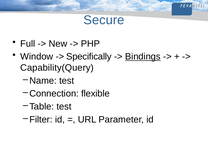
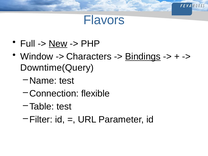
Secure: Secure -> Flavors (104, 20)
New underline: none -> present (58, 44)
Specifically: Specifically -> Characters (89, 57)
Capability(Query: Capability(Query -> Downtime(Query (57, 68)
